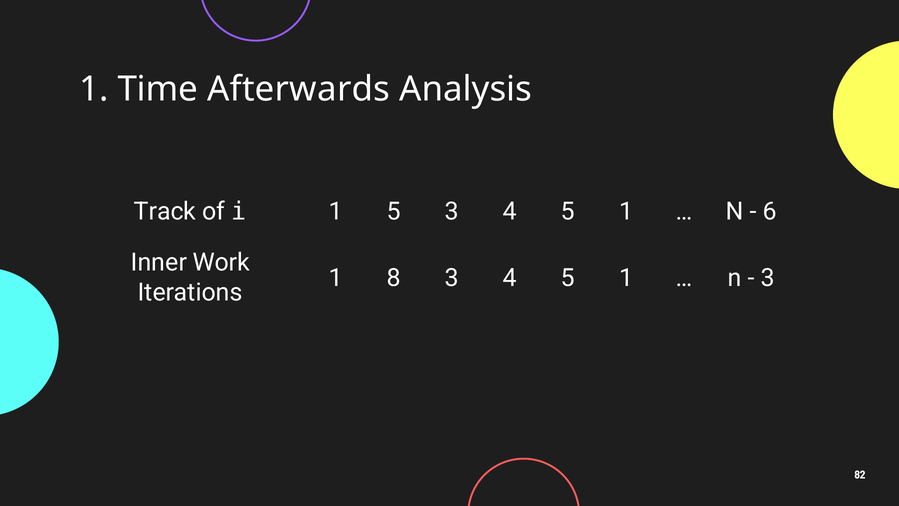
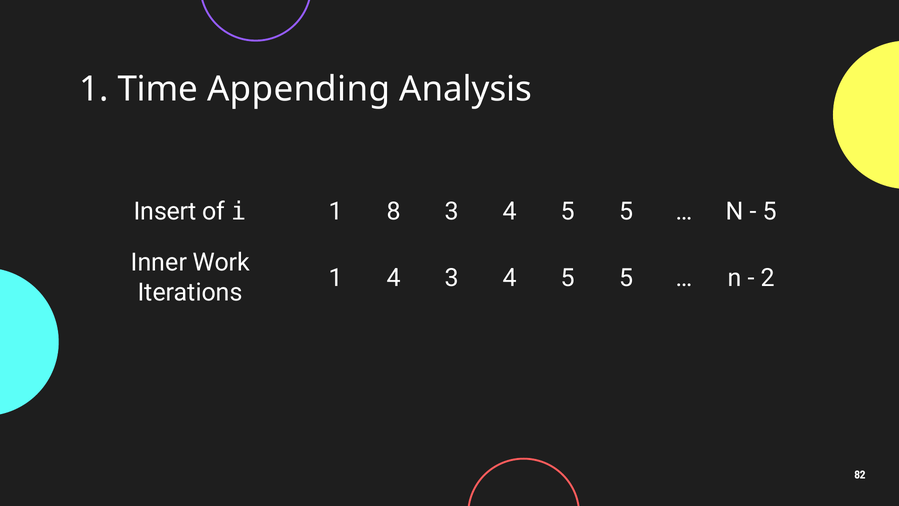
Afterwards: Afterwards -> Appending (299, 89)
Track: Track -> Insert (165, 211)
1 5: 5 -> 8 (394, 211)
1: 1 -> 5 (626, 211)
6: 6 -> 5 (770, 211)
1 8: 8 -> 4 (394, 278)
1: 1 -> 5 (626, 278)
3: 3 -> 2 (768, 278)
